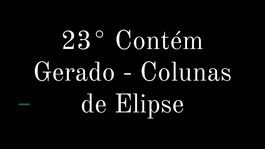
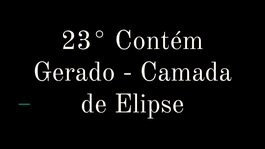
Colunas: Colunas -> Camada (186, 72)
